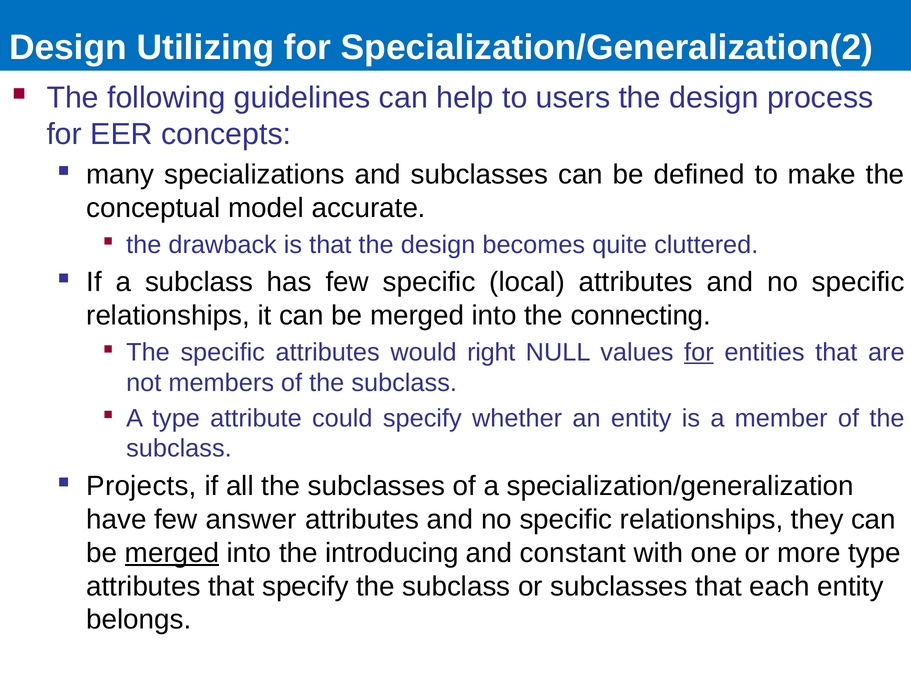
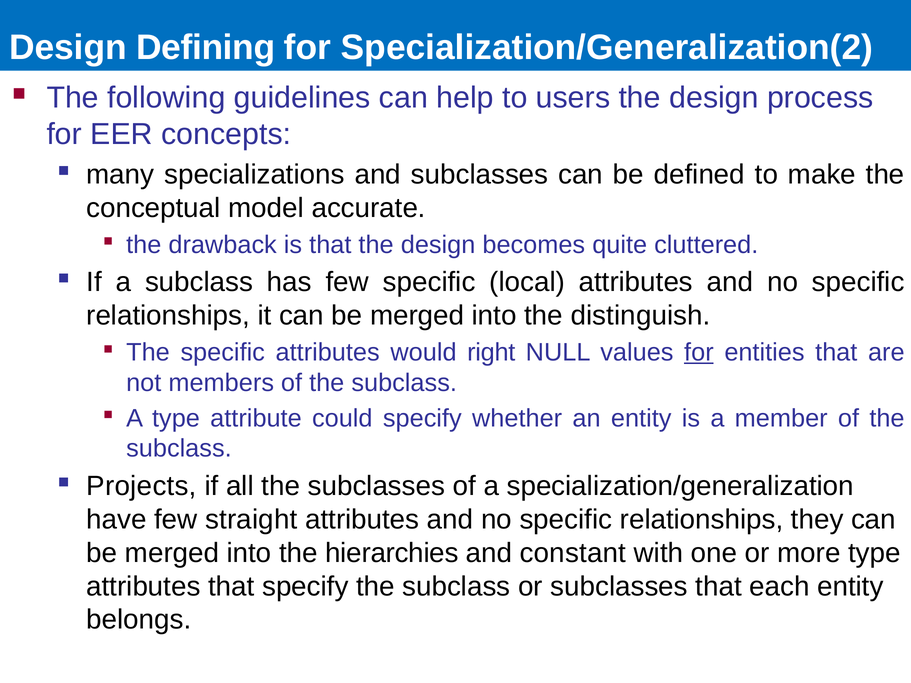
Utilizing: Utilizing -> Defining (206, 47)
connecting: connecting -> distinguish (641, 316)
answer: answer -> straight (251, 520)
merged underline: present -> none (172, 553)
introducing: introducing -> hierarchies (392, 553)
